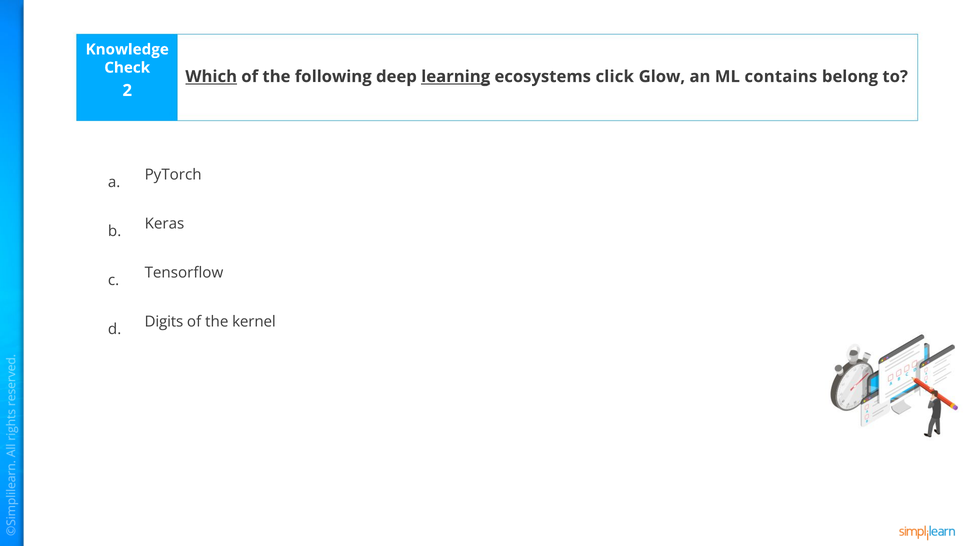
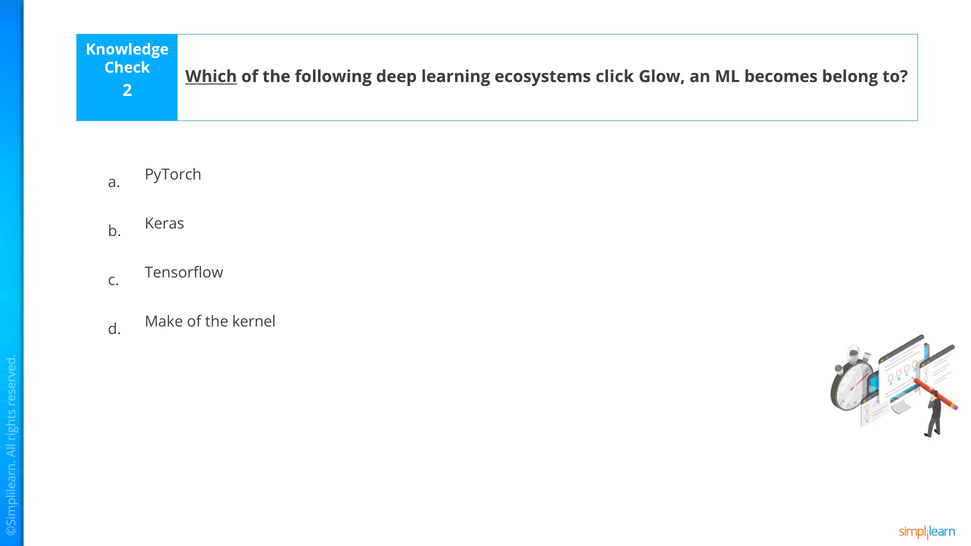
learning underline: present -> none (456, 77)
contains: contains -> becomes (781, 77)
Digits: Digits -> Make (164, 322)
